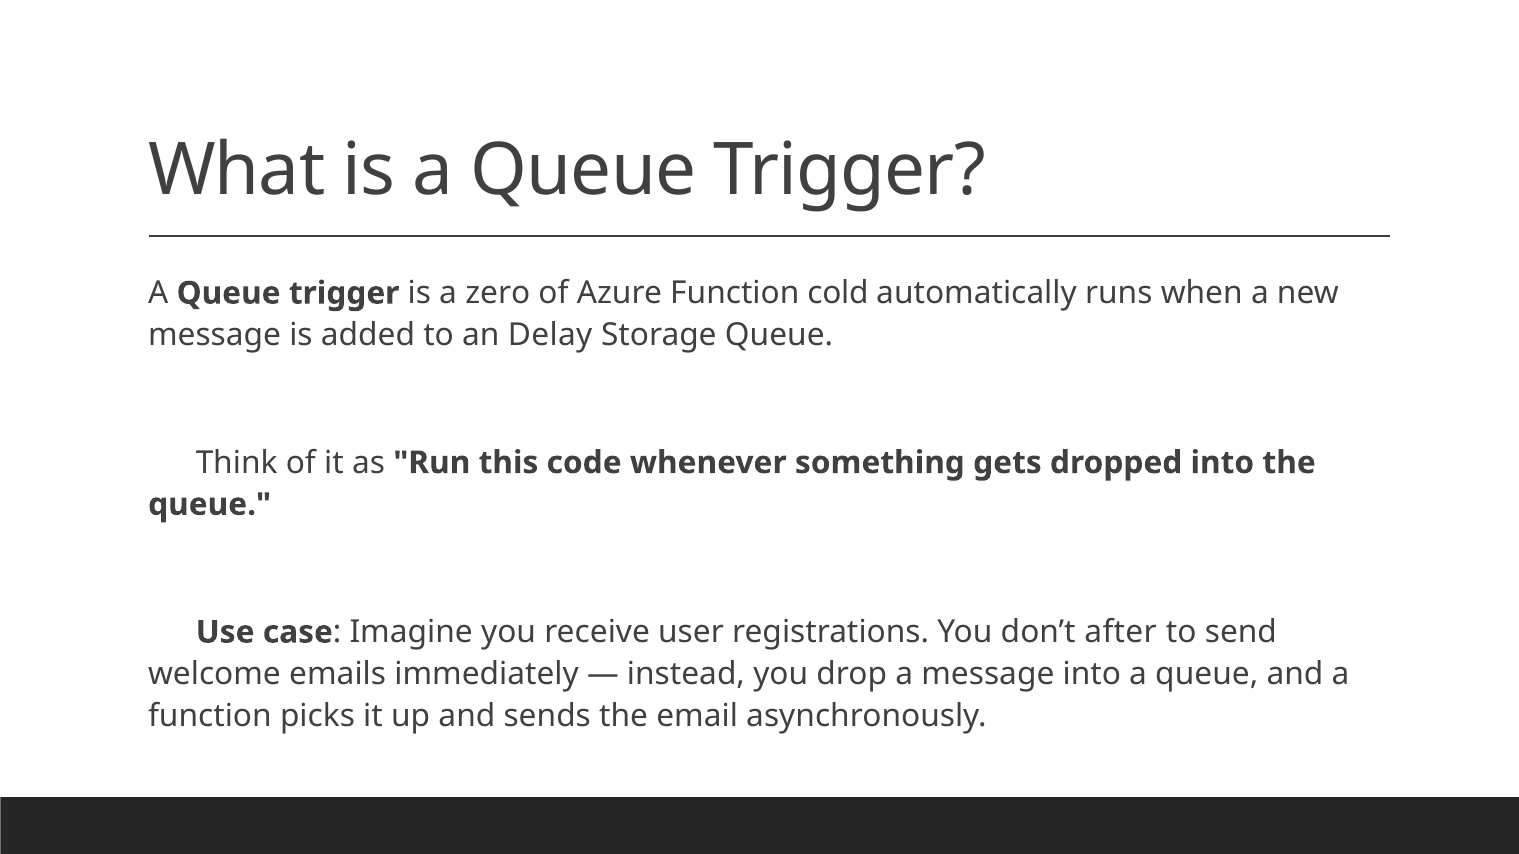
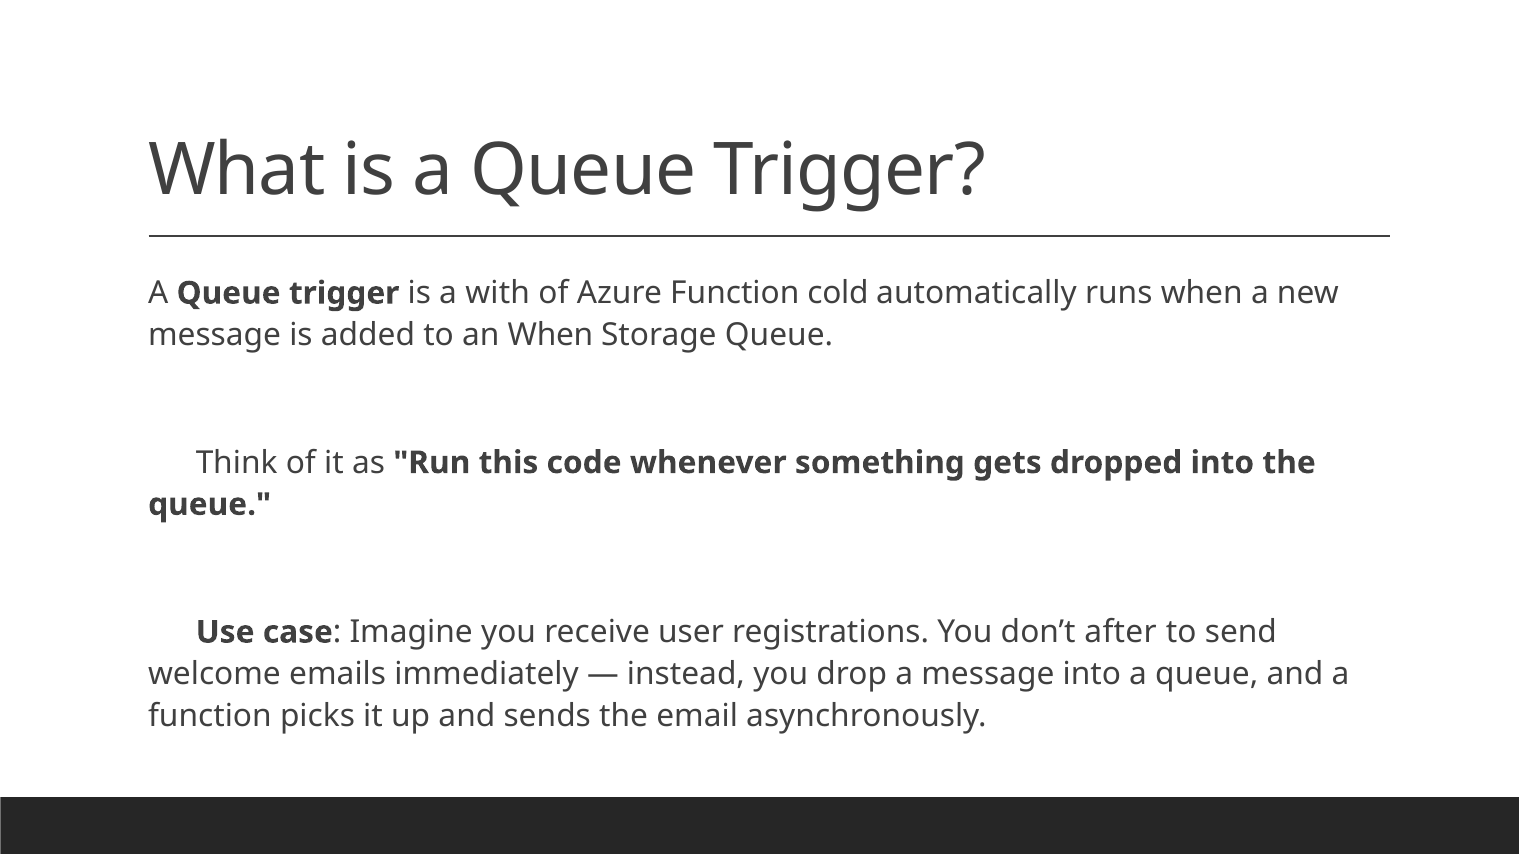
zero: zero -> with (498, 293)
an Delay: Delay -> When (550, 335)
